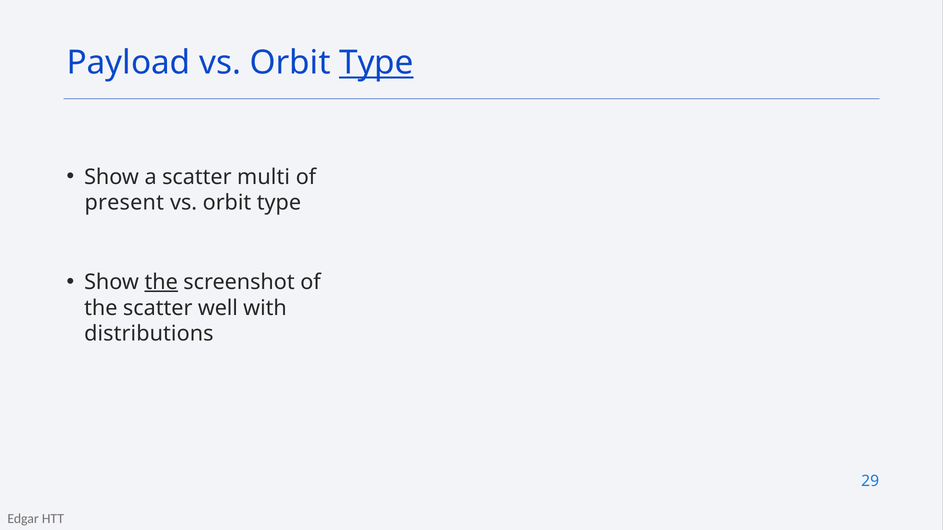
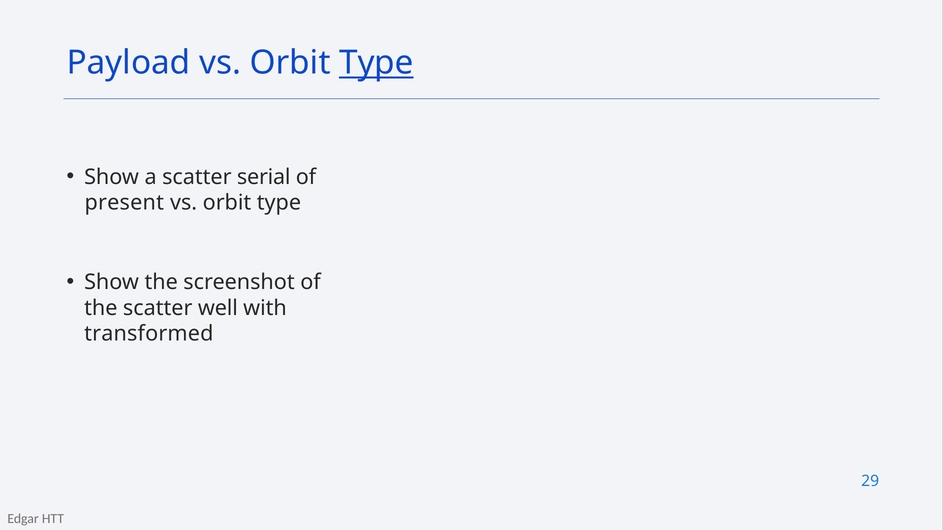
multi: multi -> serial (264, 177)
the underline: present -> none (161, 282)
distributions: distributions -> transformed (149, 334)
